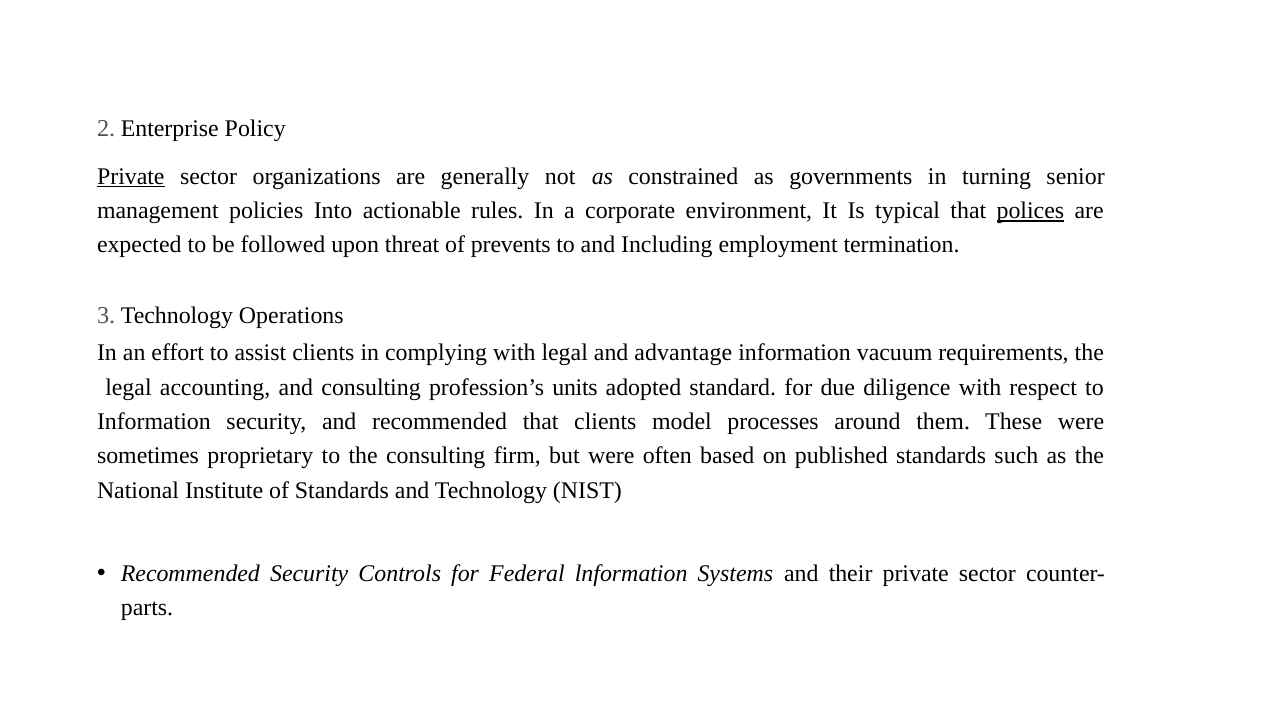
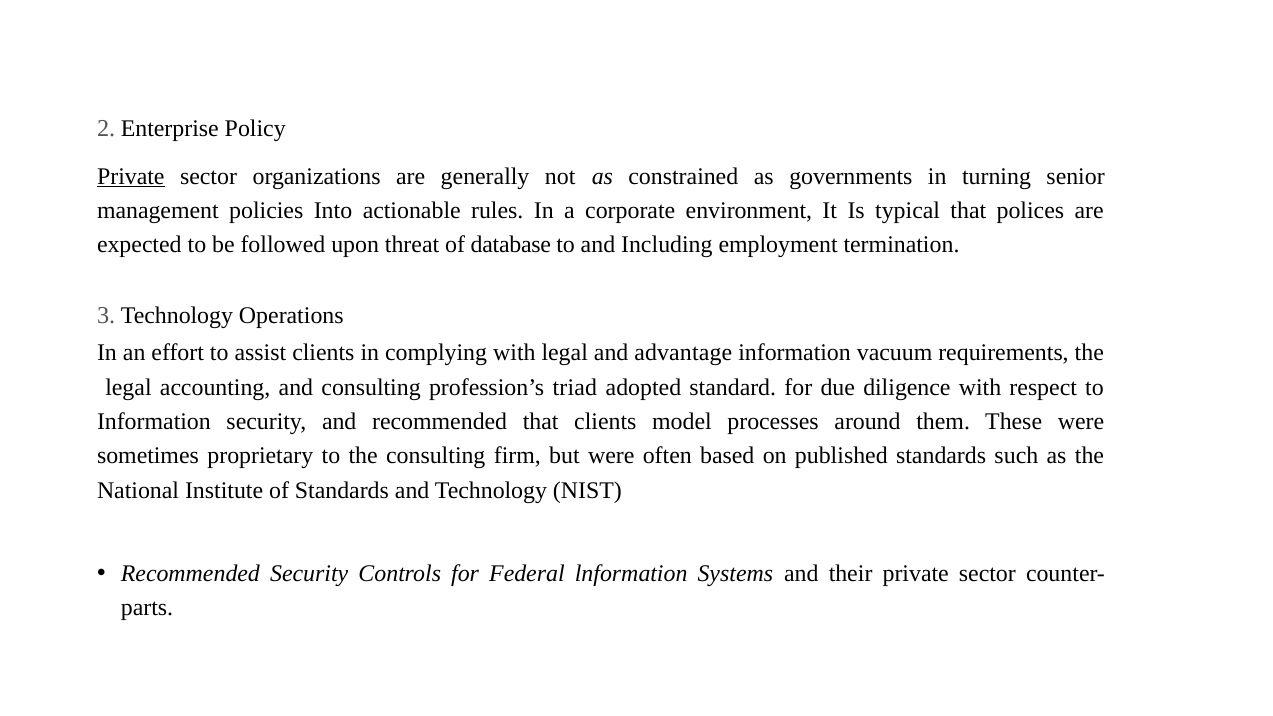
polices underline: present -> none (1030, 211)
prevents: prevents -> database (511, 245)
units: units -> triad (575, 387)
